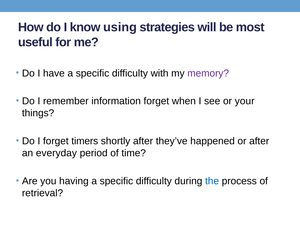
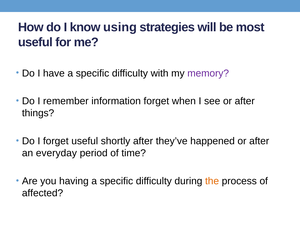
see or your: your -> after (245, 101)
forget timers: timers -> useful (85, 141)
the colour: blue -> orange (212, 181)
retrieval: retrieval -> affected (43, 193)
